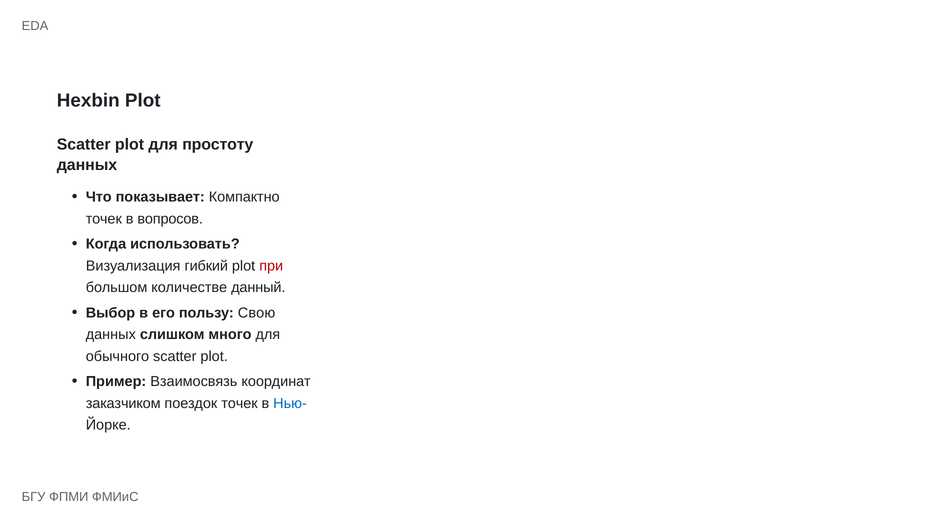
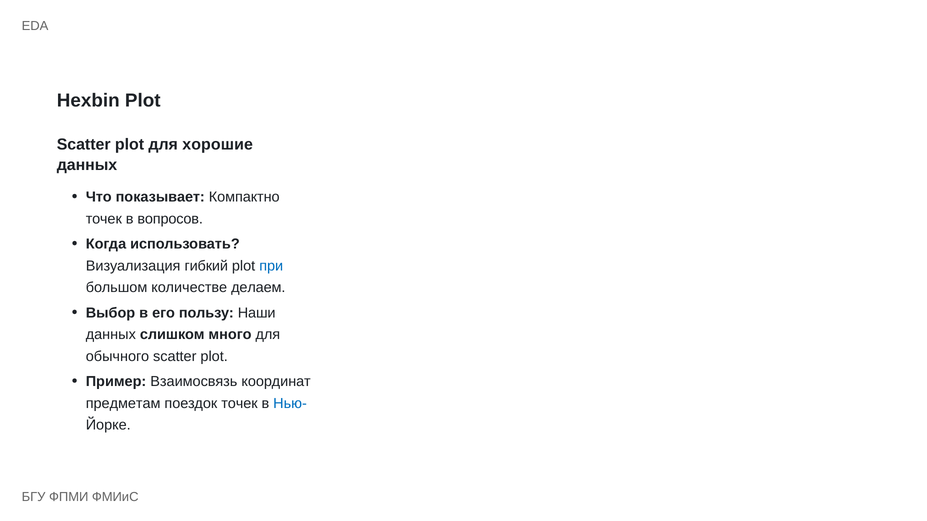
простоту: простоту -> хорошие (218, 145)
при colour: red -> blue (271, 266)
данный: данный -> делаем (258, 288)
Свою: Свою -> Наши (257, 313)
заказчиком: заказчиком -> предметам (123, 404)
